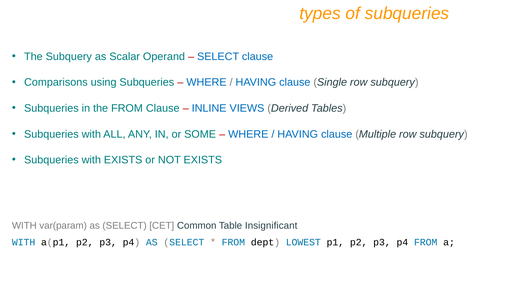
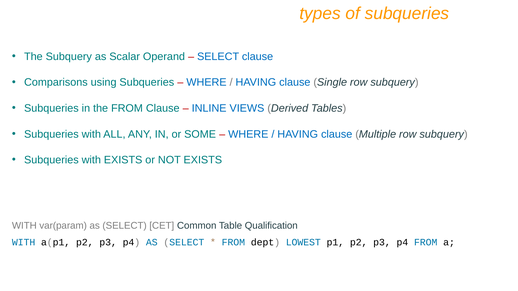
Insignificant: Insignificant -> Qualification (271, 226)
